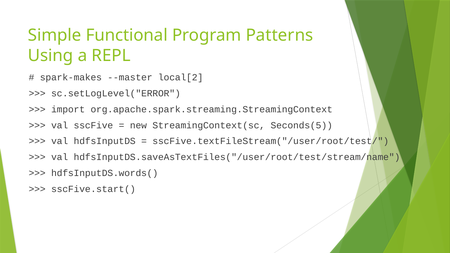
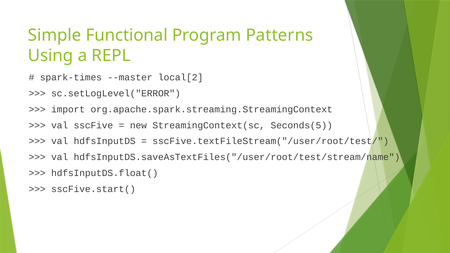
spark-makes: spark-makes -> spark-times (71, 78)
hdfsInputDS.words(: hdfsInputDS.words( -> hdfsInputDS.float( (105, 173)
